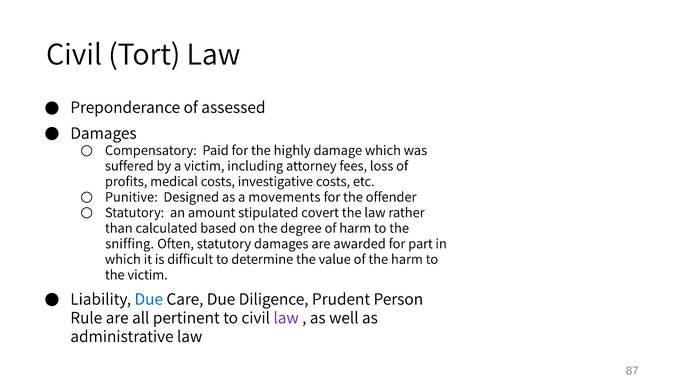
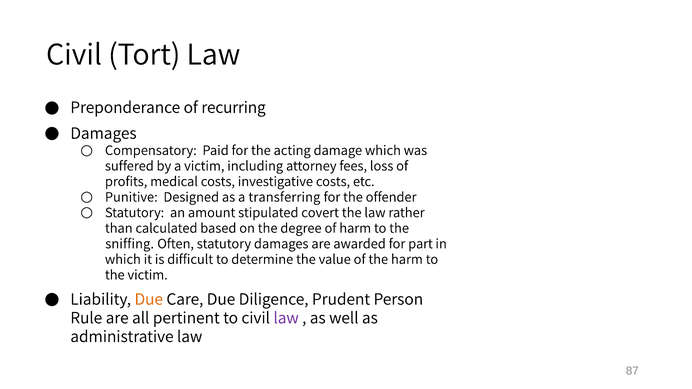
assessed: assessed -> recurring (233, 107)
highly: highly -> acting (292, 150)
movements: movements -> transferring (284, 197)
Due colour: blue -> orange (149, 299)
